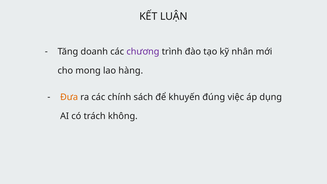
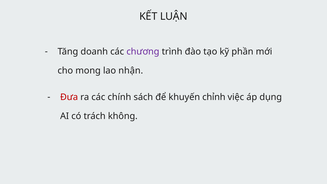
nhân: nhân -> phần (242, 52)
hàng: hàng -> nhận (131, 71)
Đưa colour: orange -> red (69, 97)
đúng: đúng -> chỉnh (214, 97)
